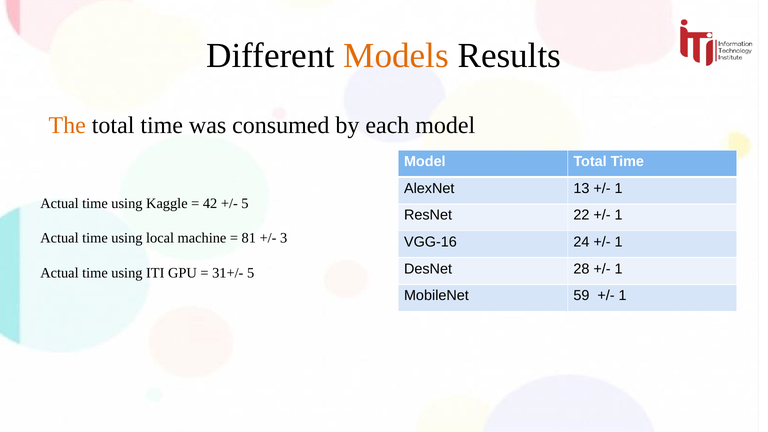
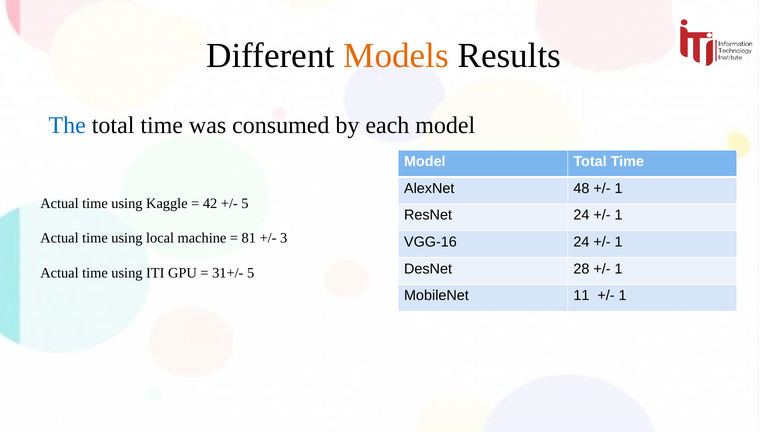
The colour: orange -> blue (67, 125)
13: 13 -> 48 (581, 188)
ResNet 22: 22 -> 24 (581, 215)
59: 59 -> 11 (581, 296)
